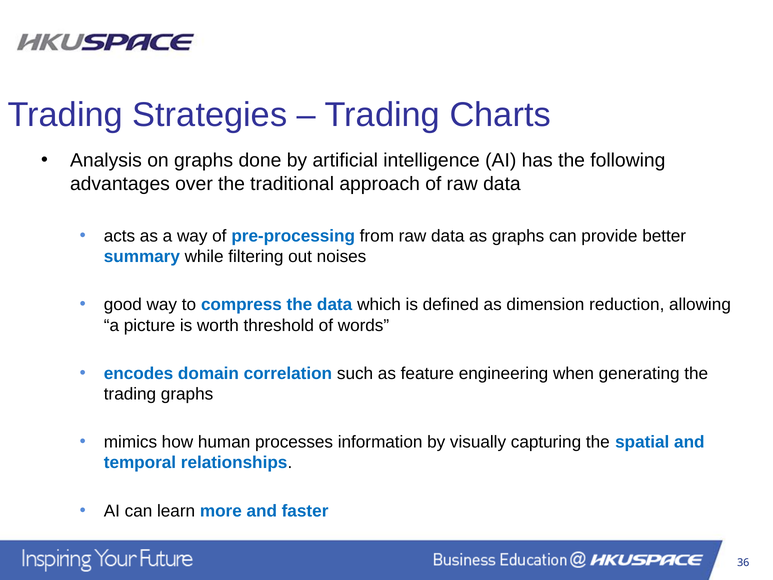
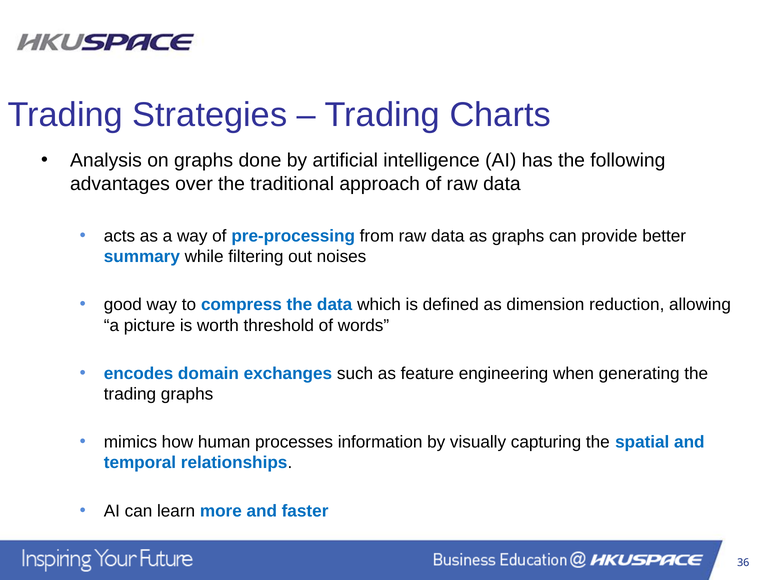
correlation: correlation -> exchanges (288, 373)
